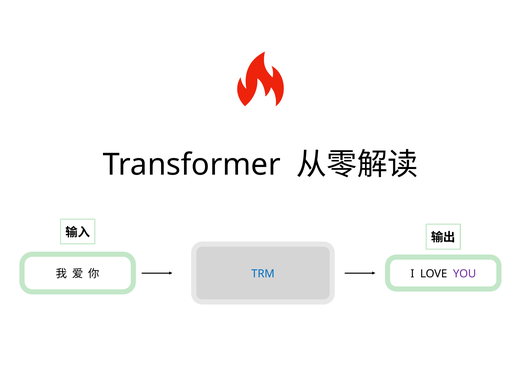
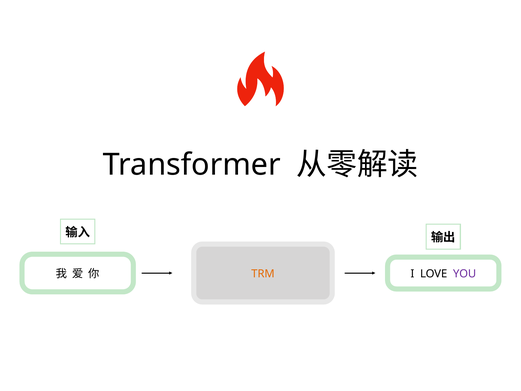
TRM colour: blue -> orange (263, 274)
